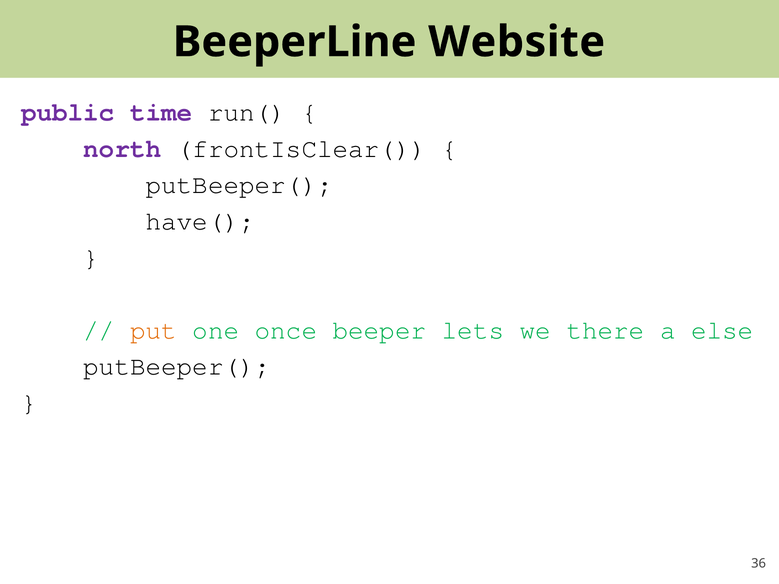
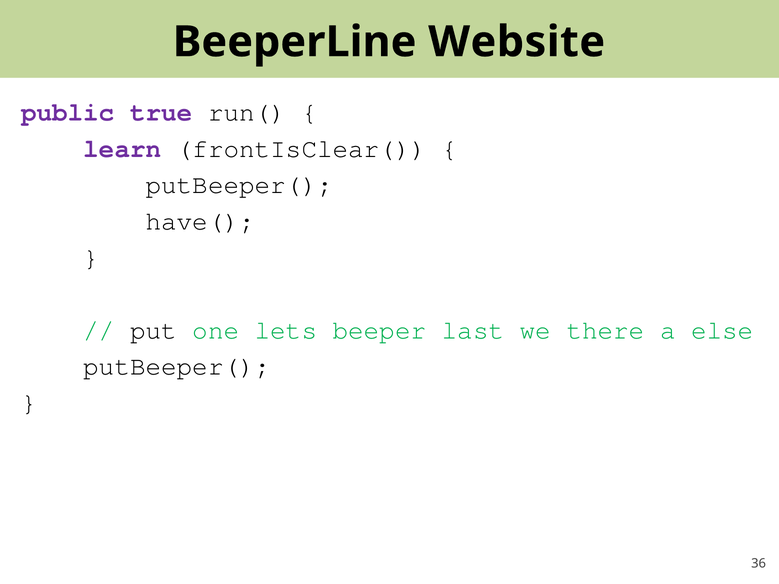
time: time -> true (161, 112)
north: north -> learn (122, 149)
put colour: orange -> black (153, 330)
once: once -> lets (286, 330)
lets: lets -> last (473, 330)
